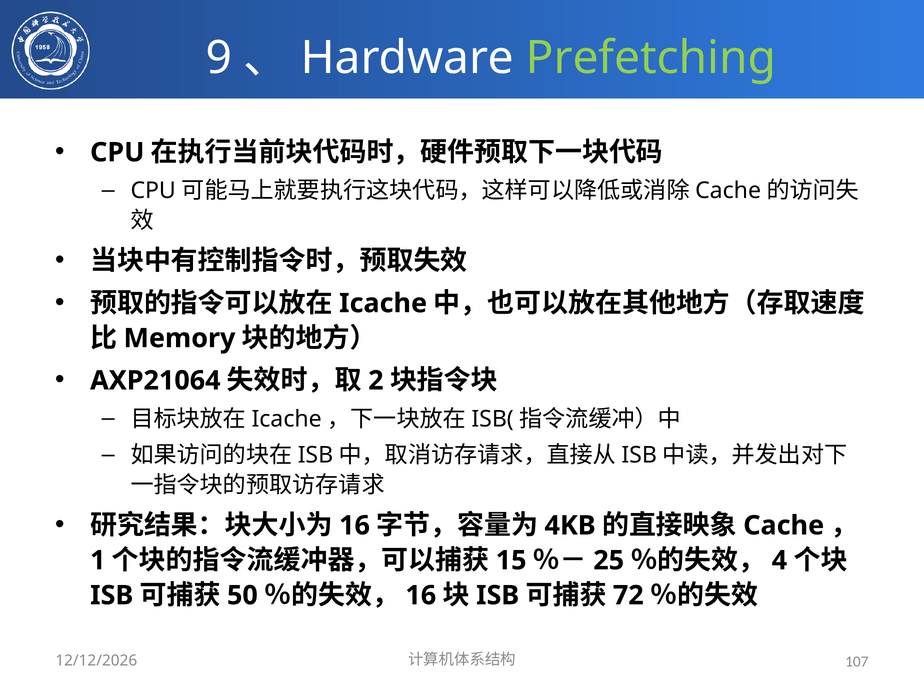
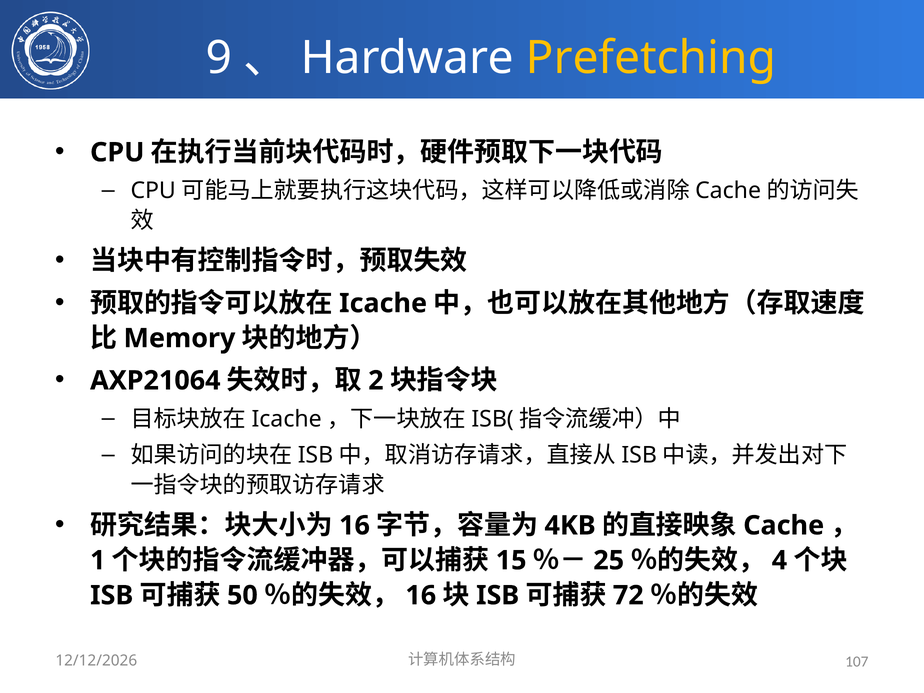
Prefetching colour: light green -> yellow (651, 58)
